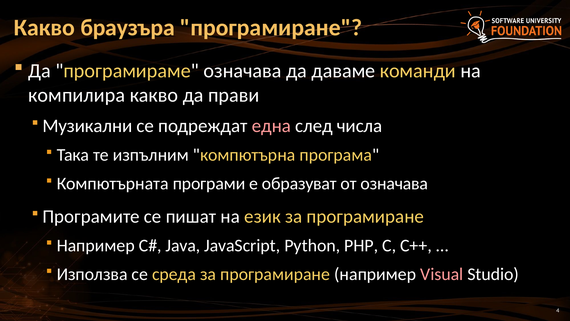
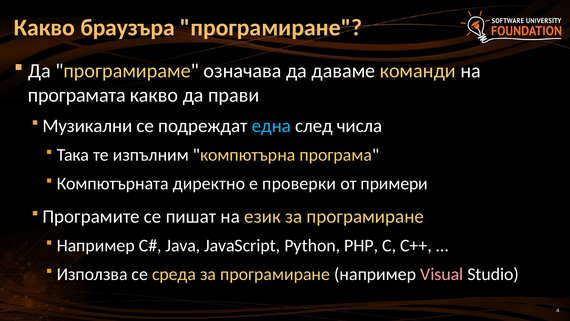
компилира: компилира -> програмата (77, 95)
една colour: pink -> light blue (271, 126)
програми: програми -> директно (209, 183)
образуват: образуват -> проверки (299, 183)
от означава: означава -> примери (394, 183)
